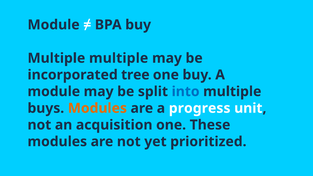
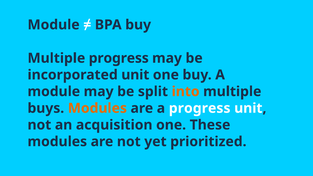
Multiple multiple: multiple -> progress (119, 58)
incorporated tree: tree -> unit (135, 75)
into colour: blue -> orange (186, 92)
